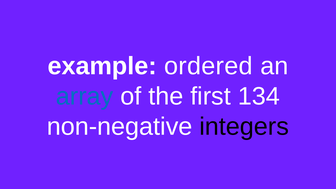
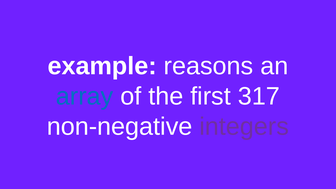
ordered: ordered -> reasons (209, 66)
134: 134 -> 317 (259, 96)
integers colour: black -> purple (244, 126)
